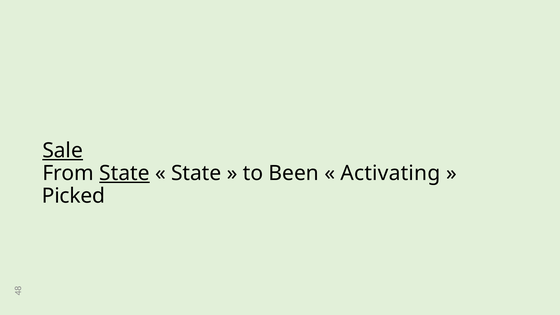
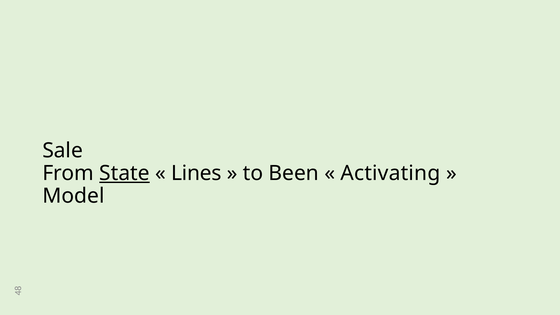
Sale underline: present -> none (63, 151)
State: State -> Lines (196, 173)
Picked: Picked -> Model (73, 196)
